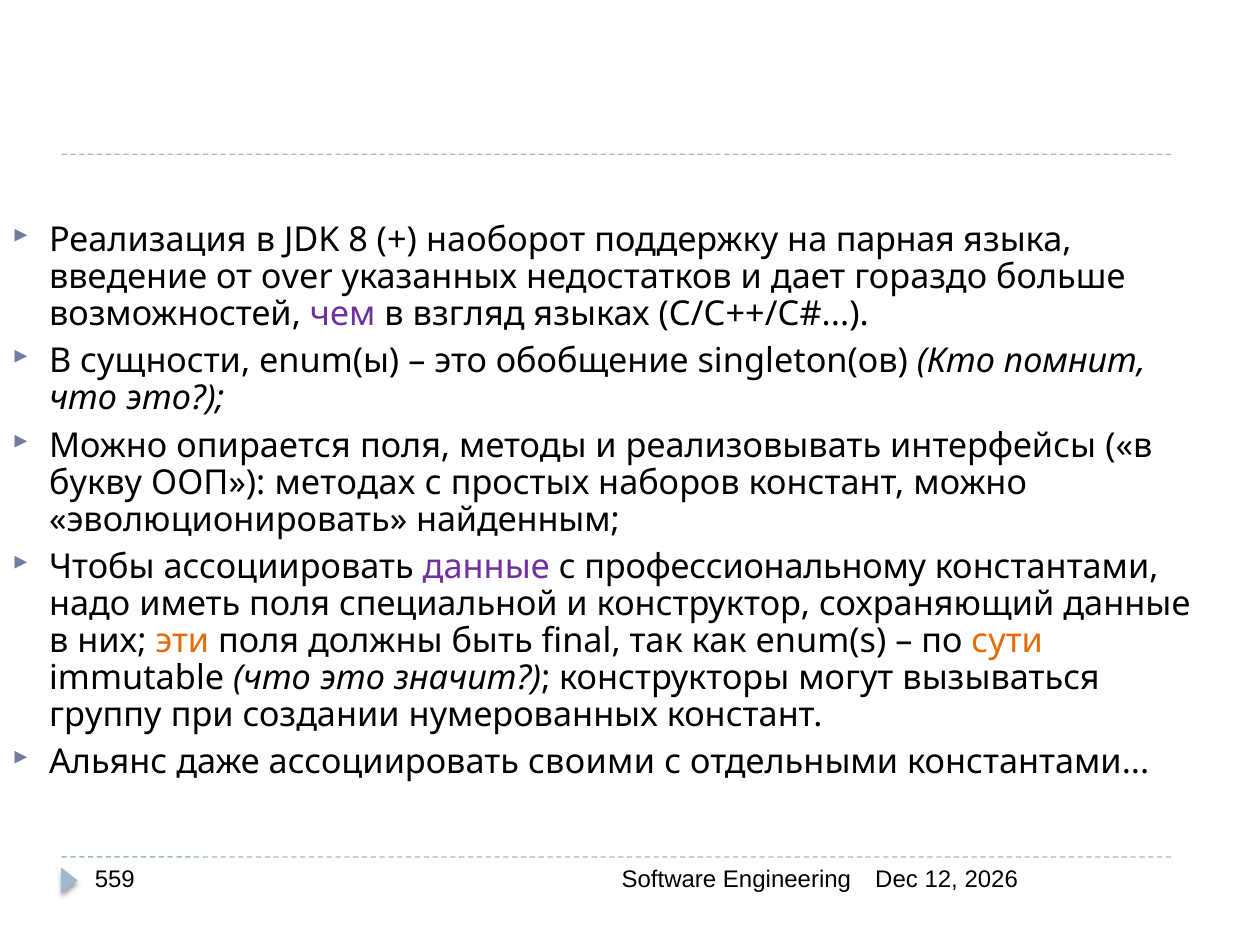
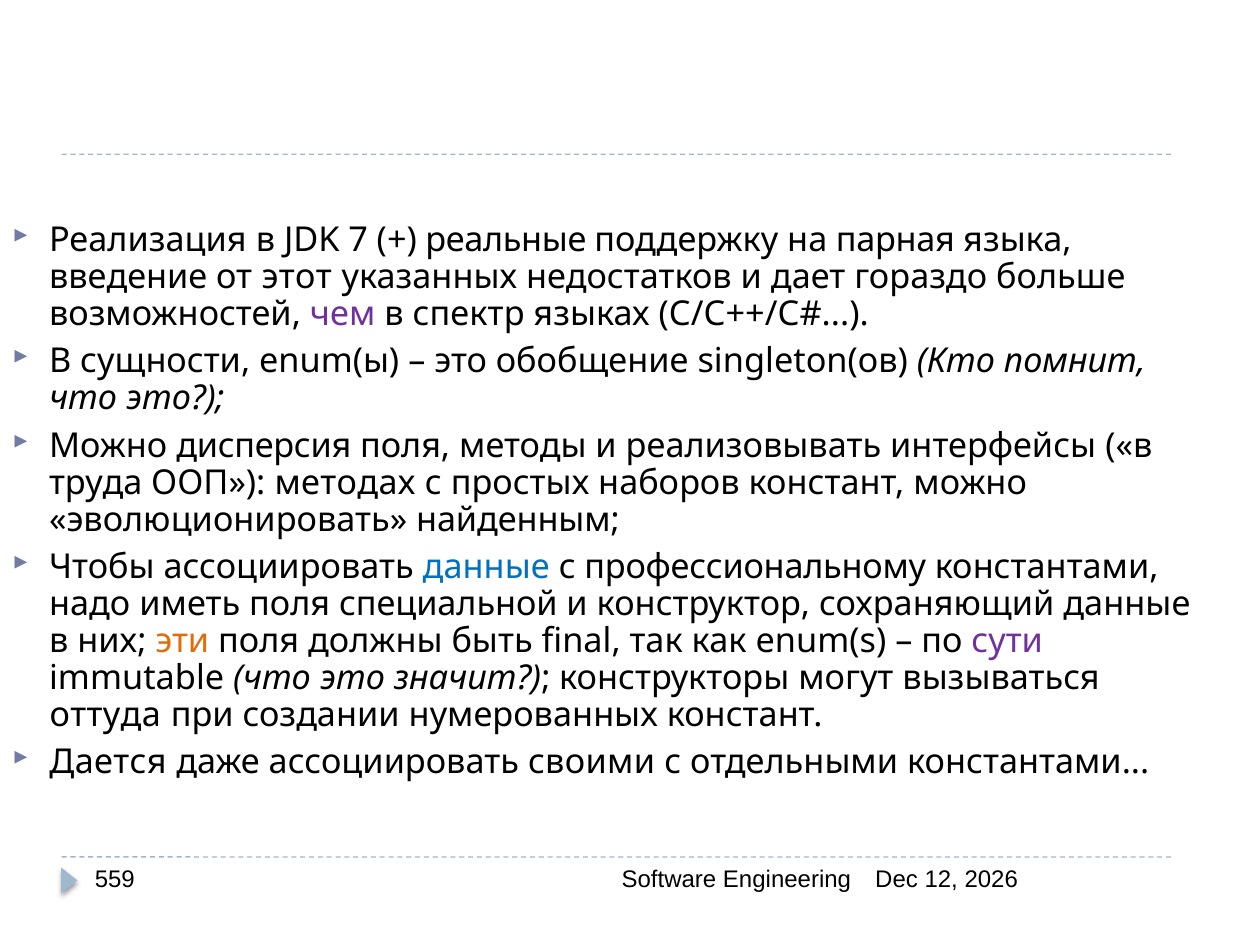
8: 8 -> 7 (358, 240)
наоборот: наоборот -> реальные (506, 240)
over: over -> этот (297, 277)
взгляд: взгляд -> спектр (469, 314)
опирается: опирается -> дисперсия (264, 446)
букву: букву -> труда (96, 483)
данные colour: purple -> blue (486, 567)
сути colour: orange -> purple (1007, 641)
группу: группу -> оттуда (105, 715)
Альянс: Альянс -> Дается (108, 762)
